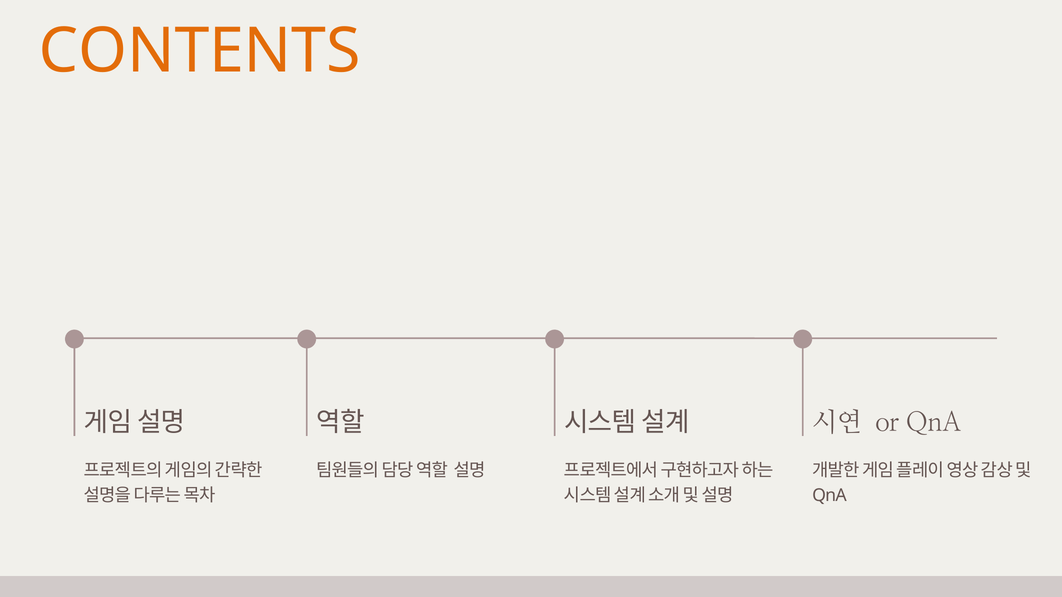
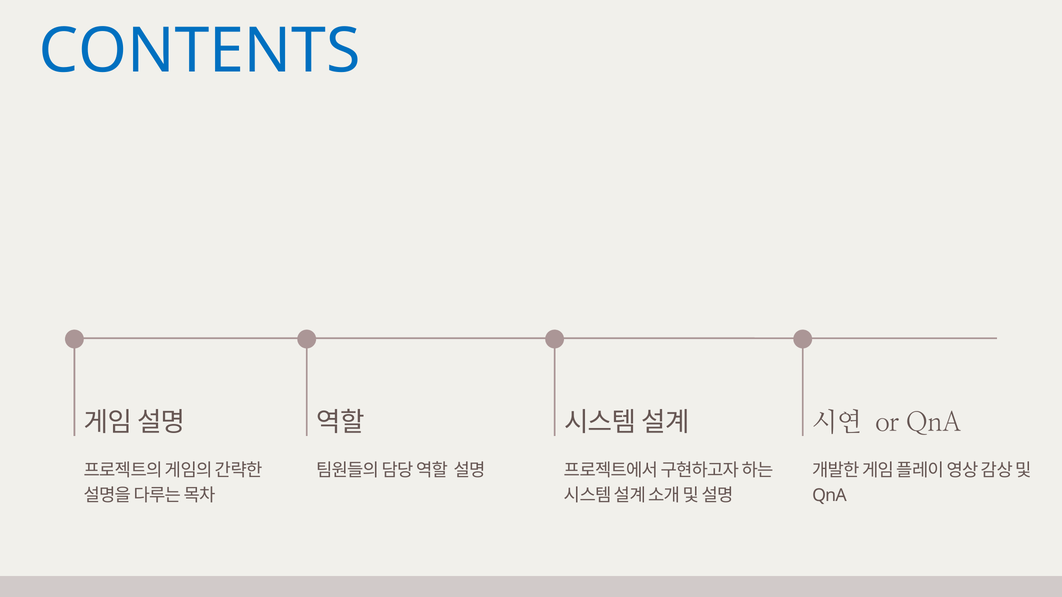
CONTENTS colour: orange -> blue (200, 51)
